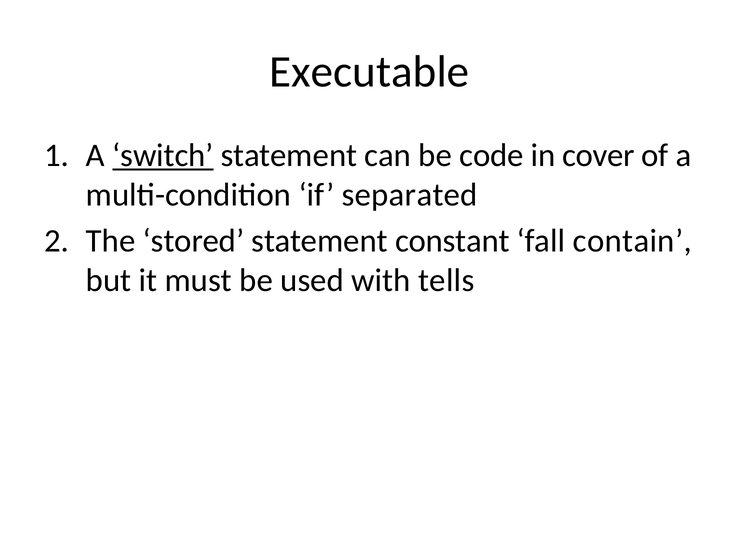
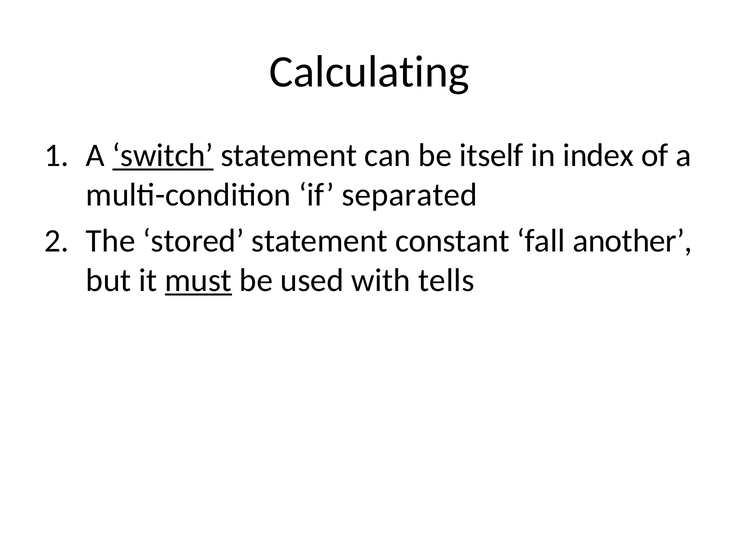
Executable: Executable -> Calculating (369, 72)
code: code -> itself (491, 155)
cover: cover -> index (598, 155)
contain: contain -> another (633, 241)
must underline: none -> present (198, 280)
